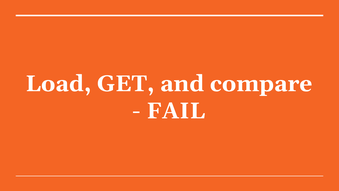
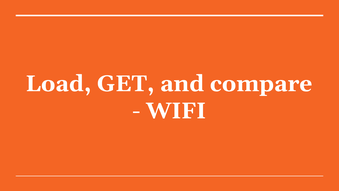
FAIL: FAIL -> WIFI (176, 111)
